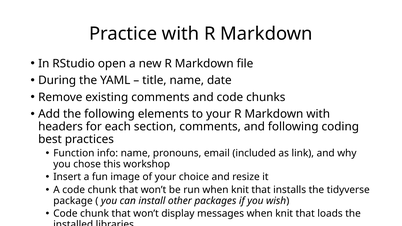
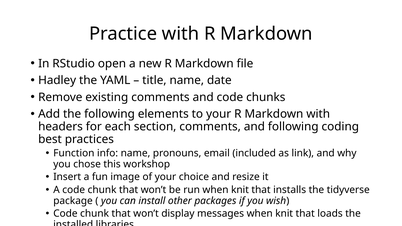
During: During -> Hadley (57, 80)
